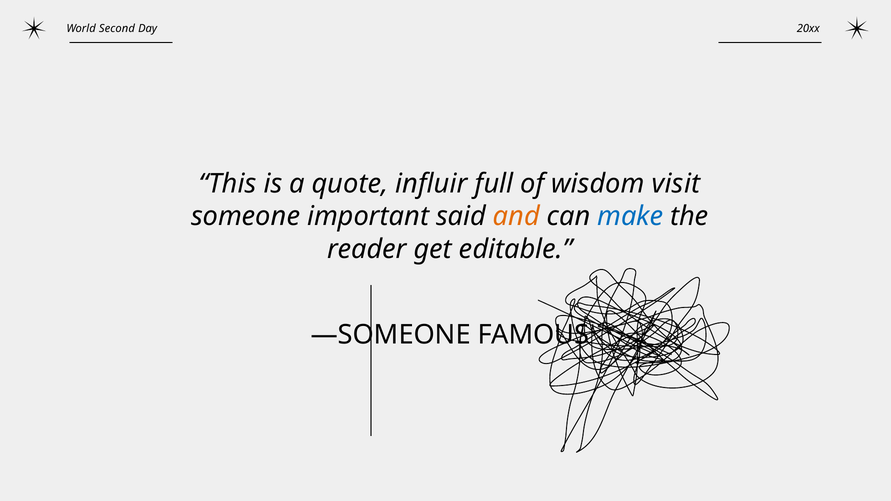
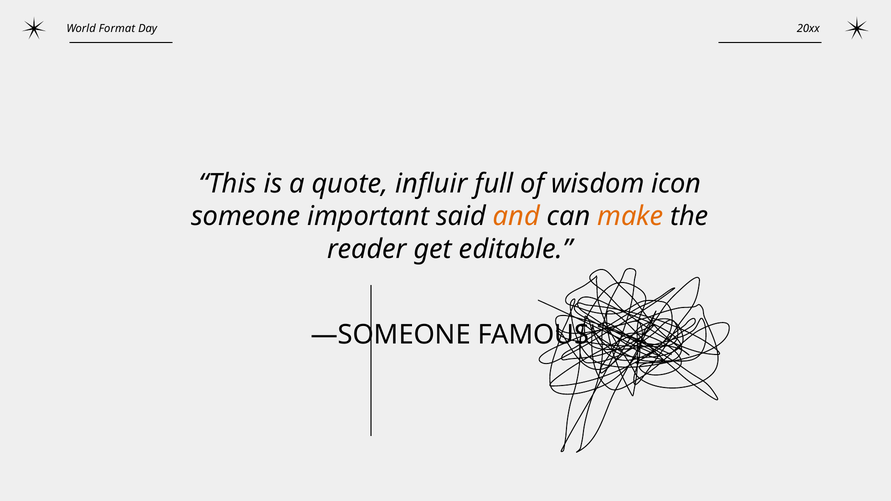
Second: Second -> Format (117, 29)
visit: visit -> icon (676, 184)
make colour: blue -> orange (630, 217)
